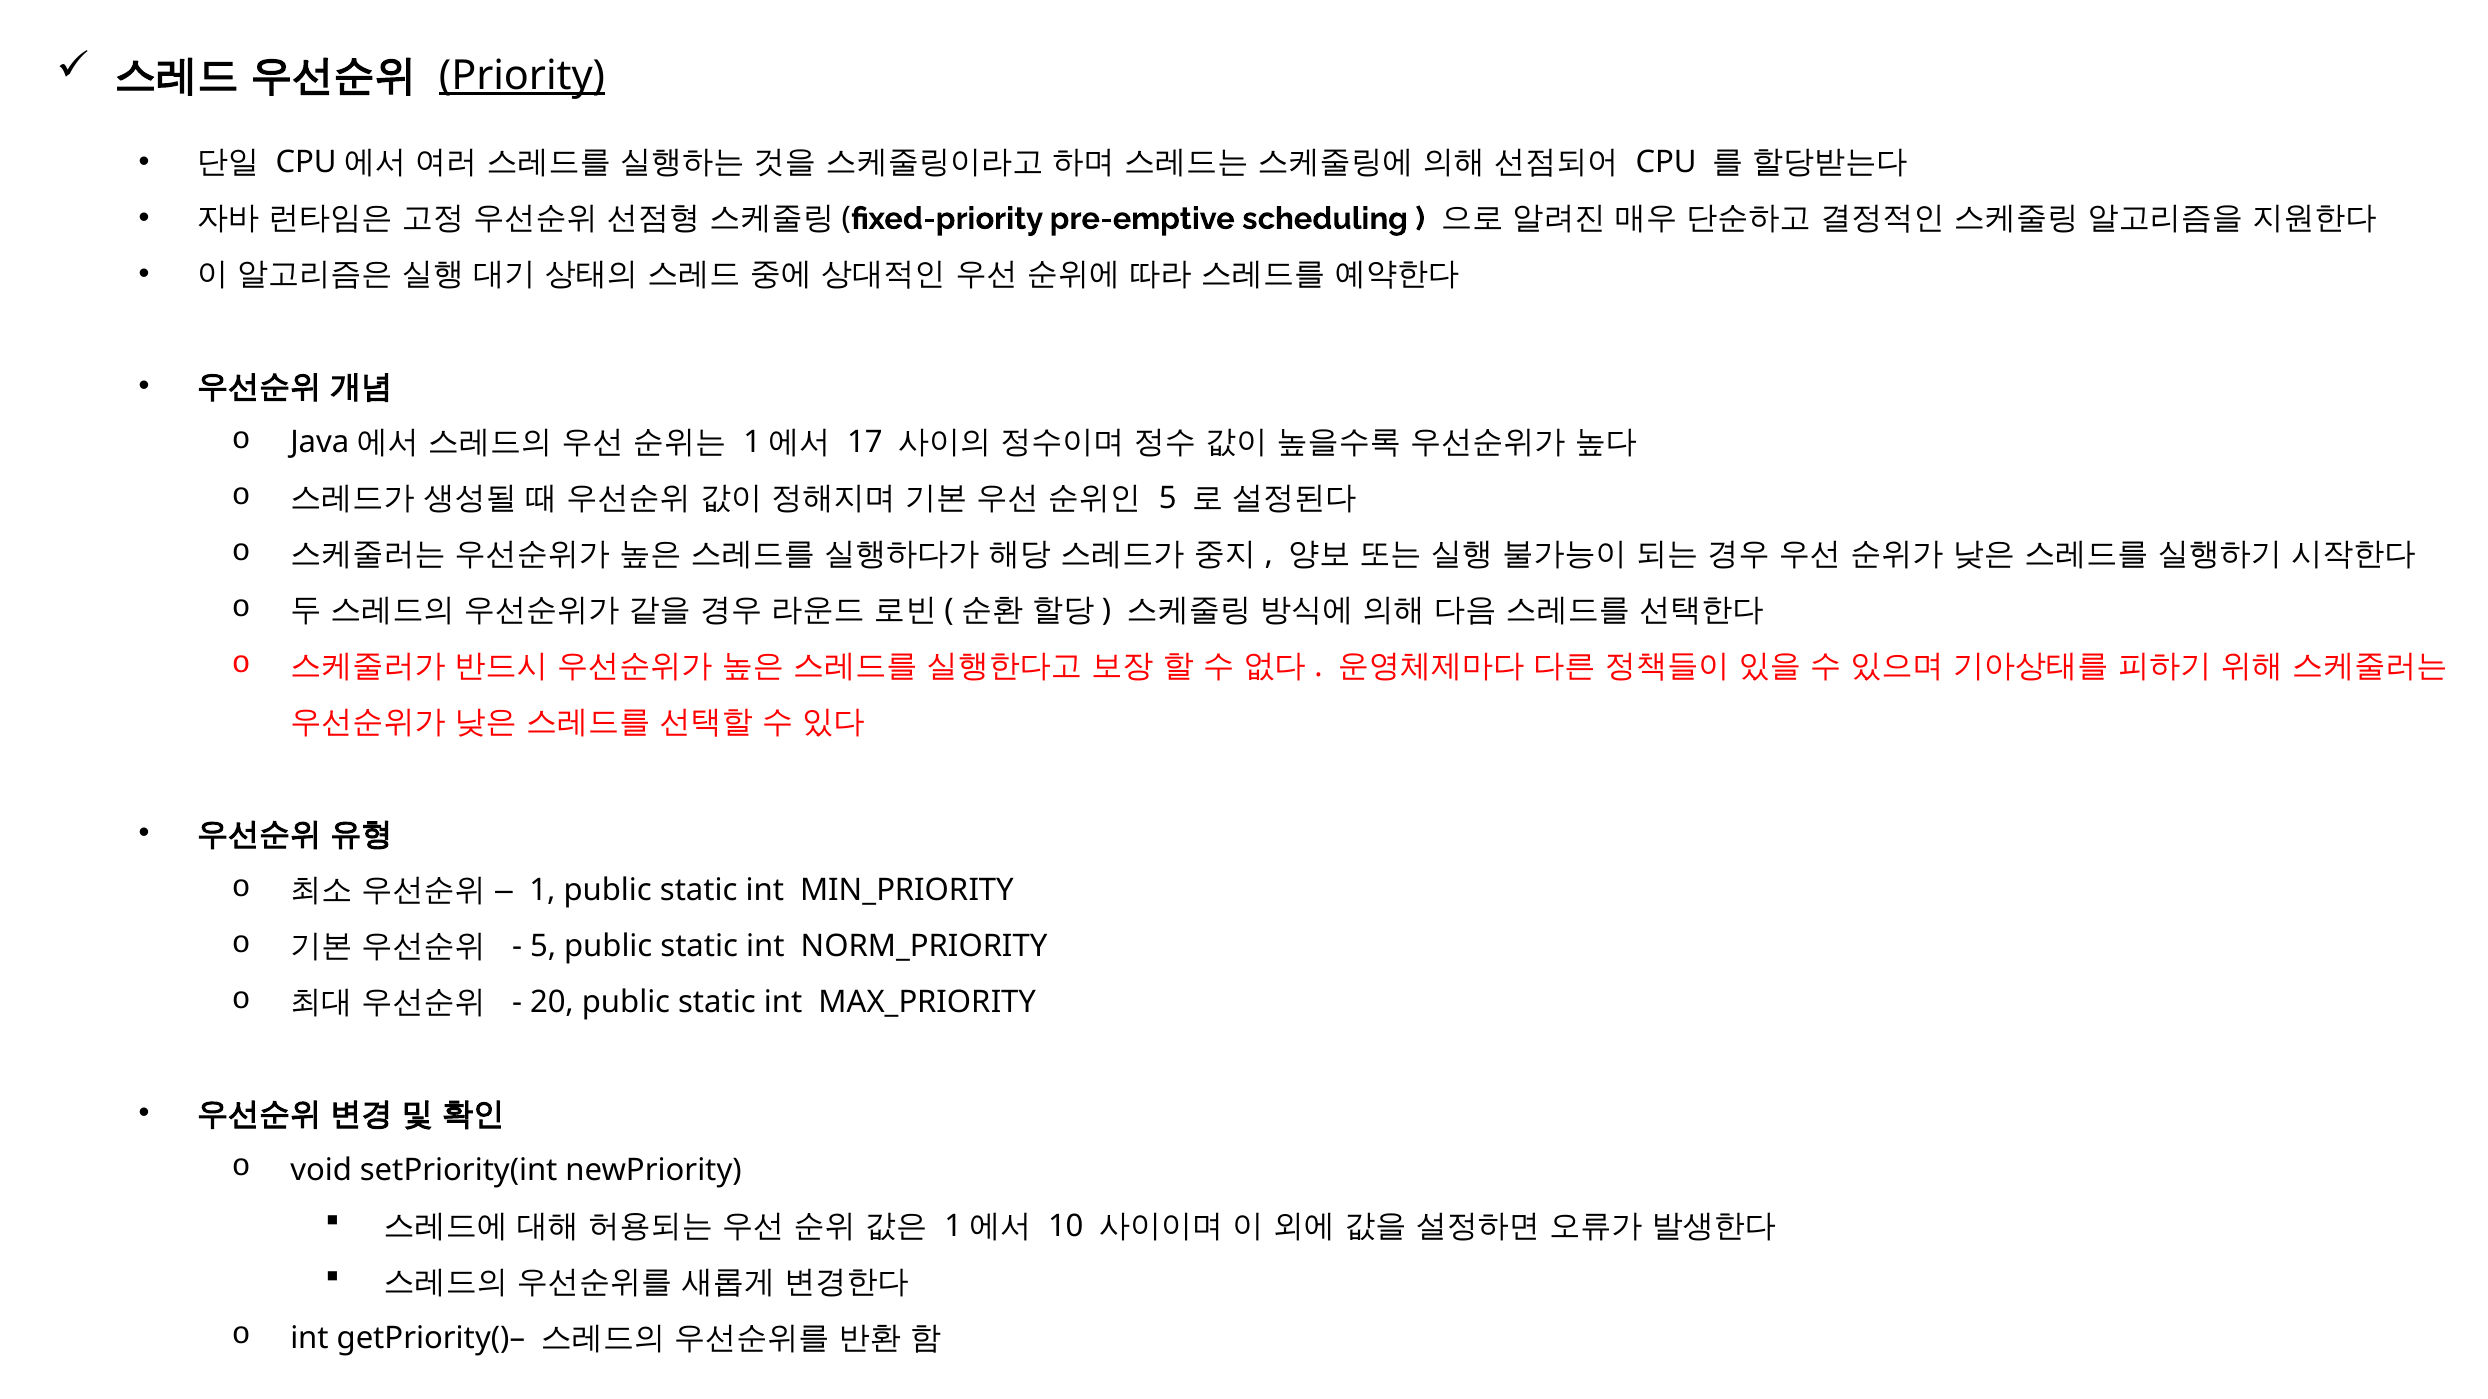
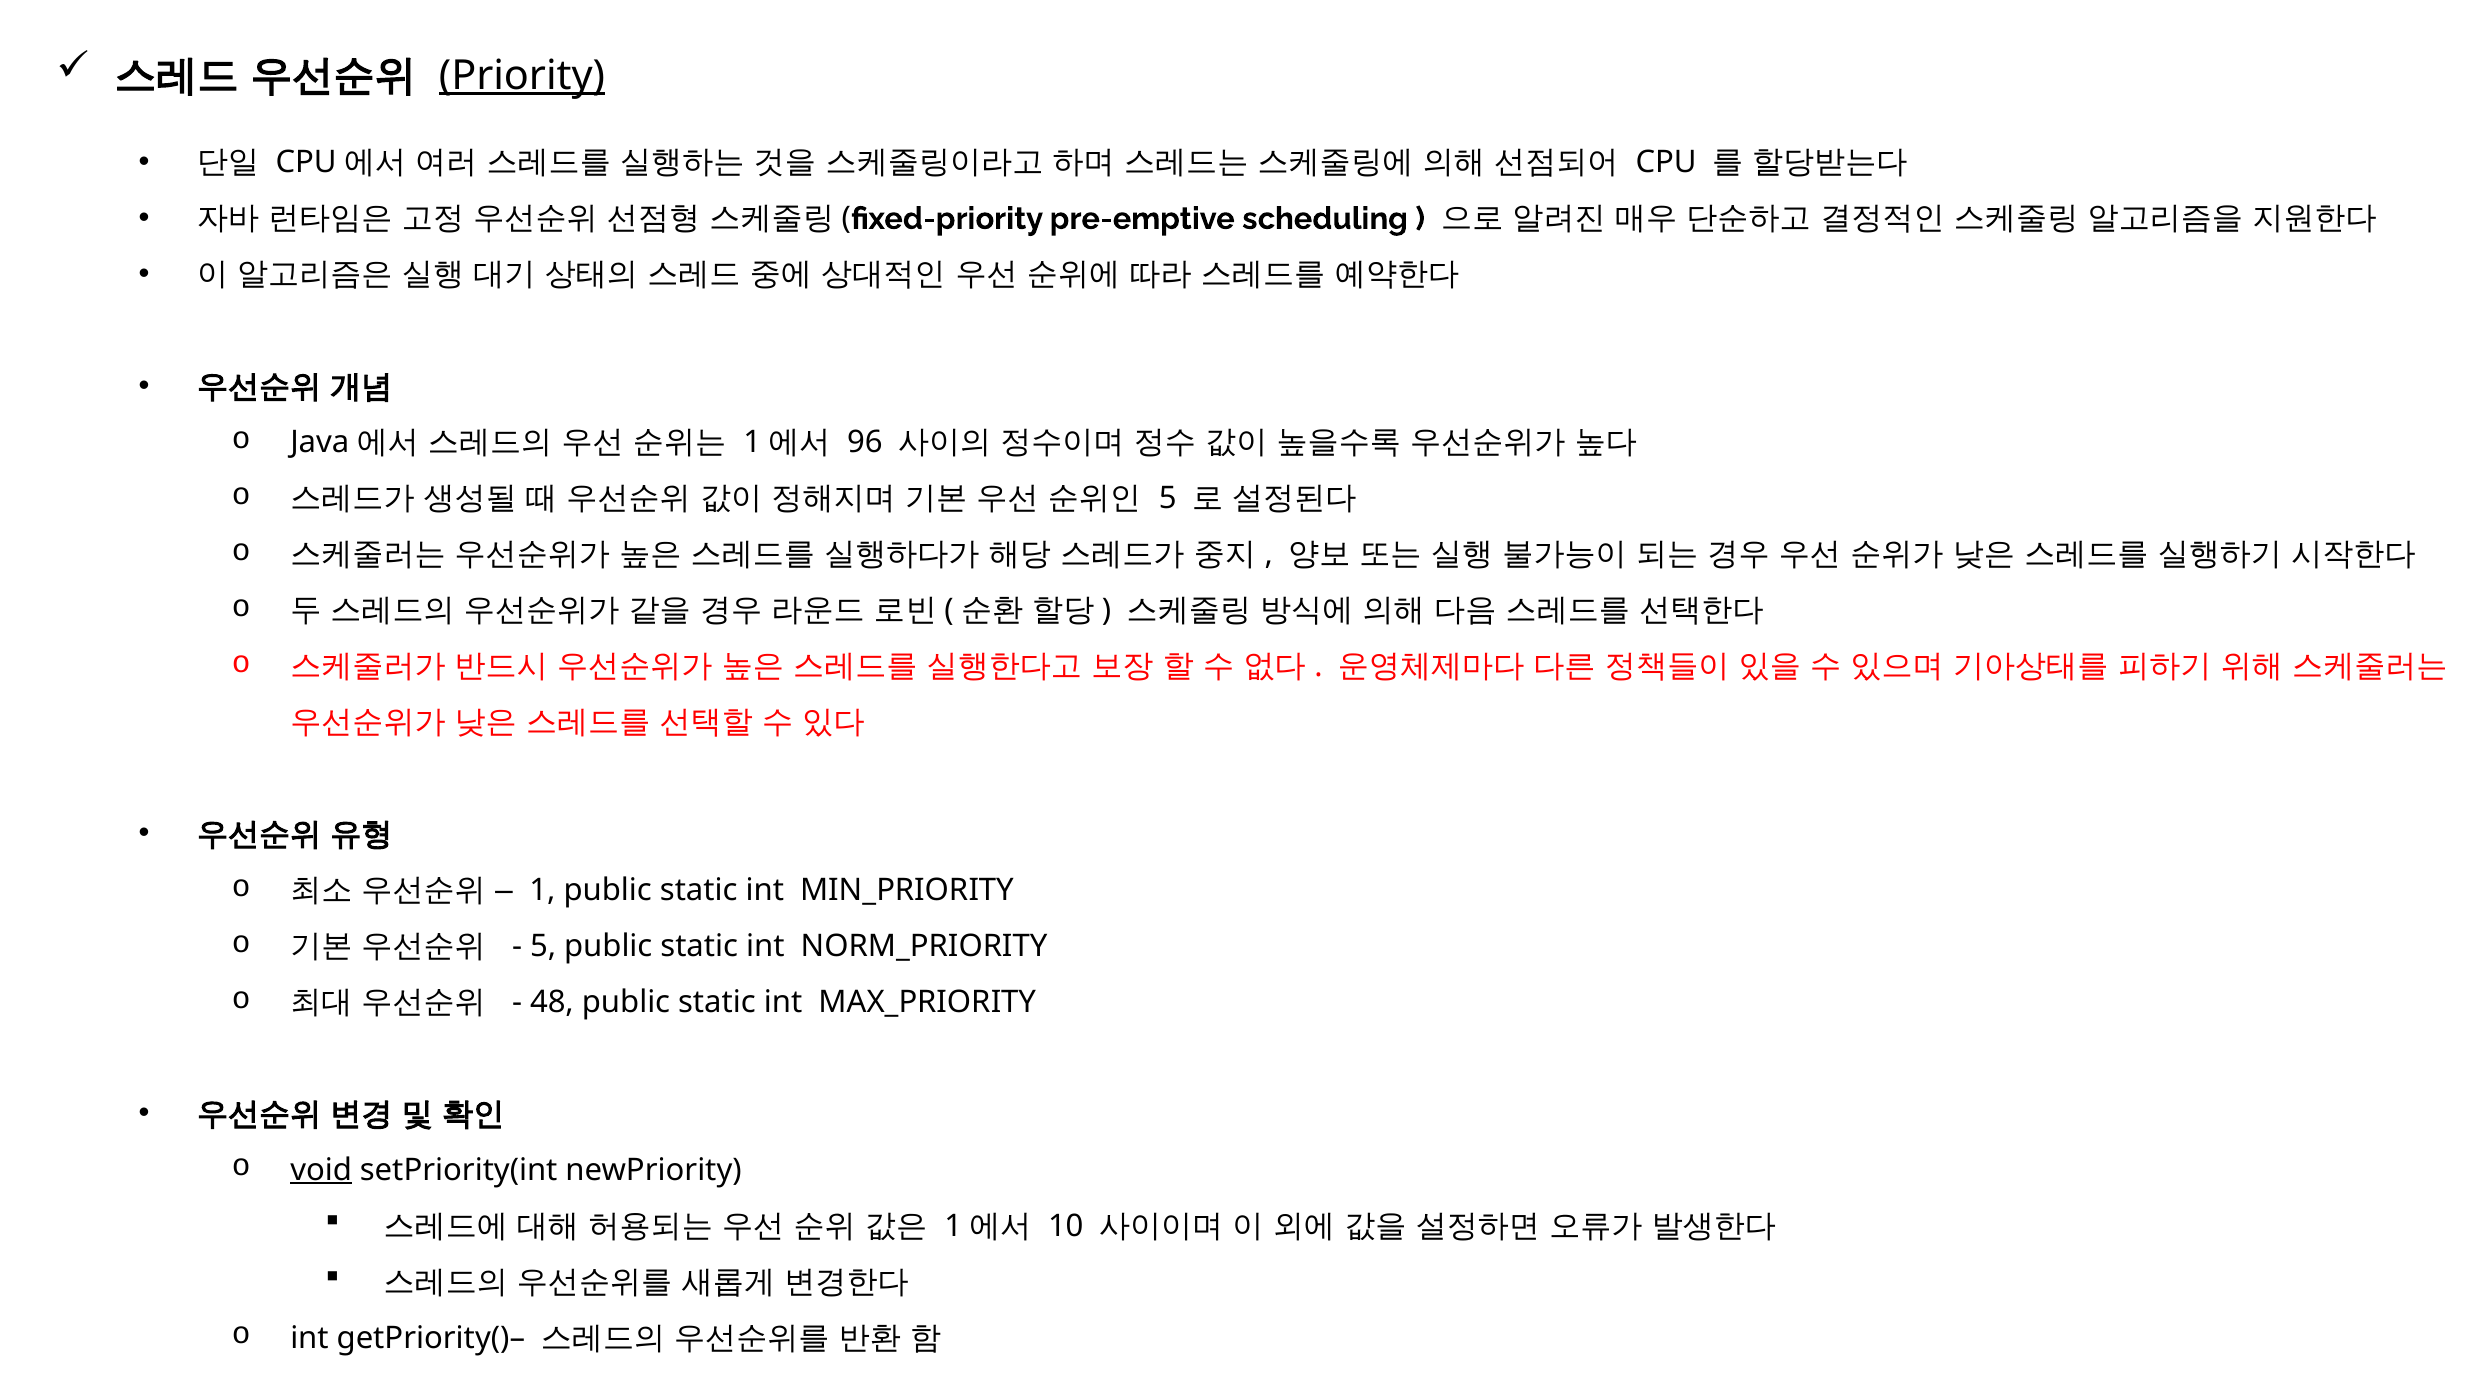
17: 17 -> 96 (865, 443)
20: 20 -> 48 (552, 1002)
void underline: none -> present (321, 1170)
